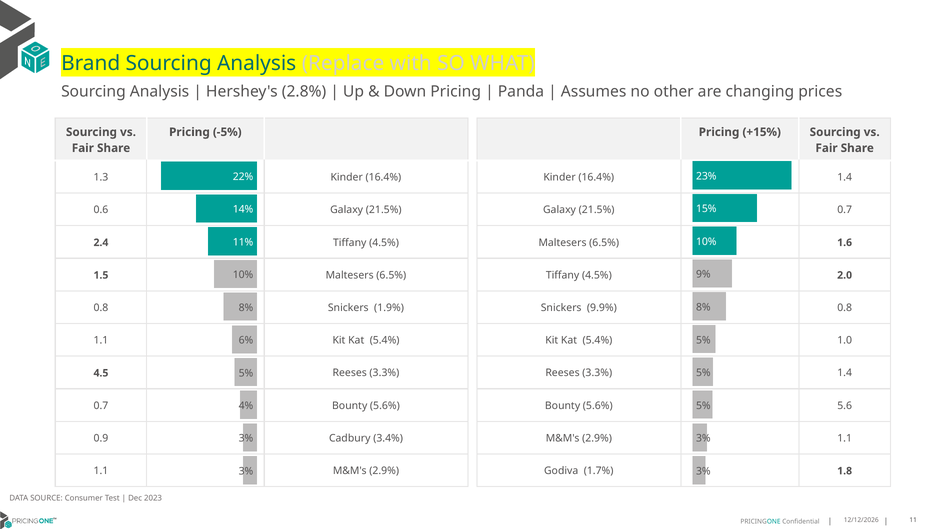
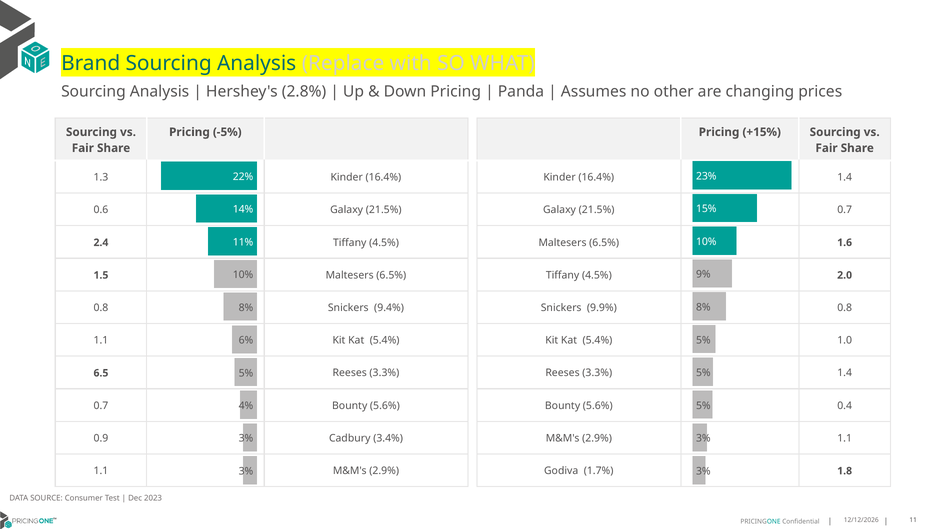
1.9%: 1.9% -> 9.4% (389, 308)
4.5: 4.5 -> 6.5 (101, 373)
5.6: 5.6 -> 0.4 (845, 405)
